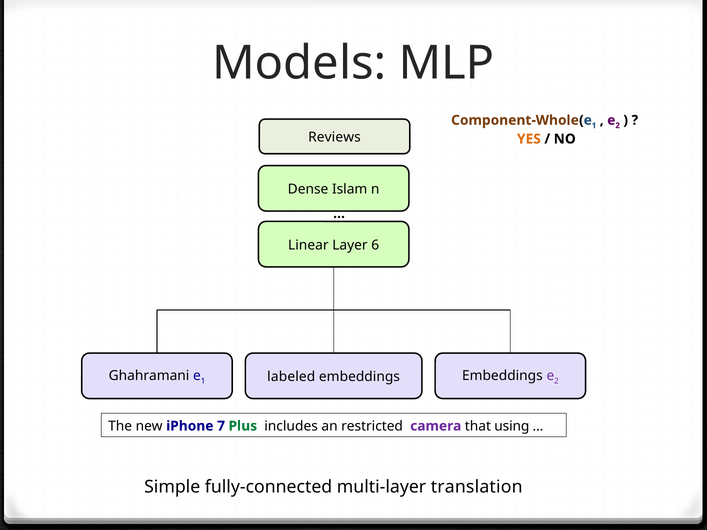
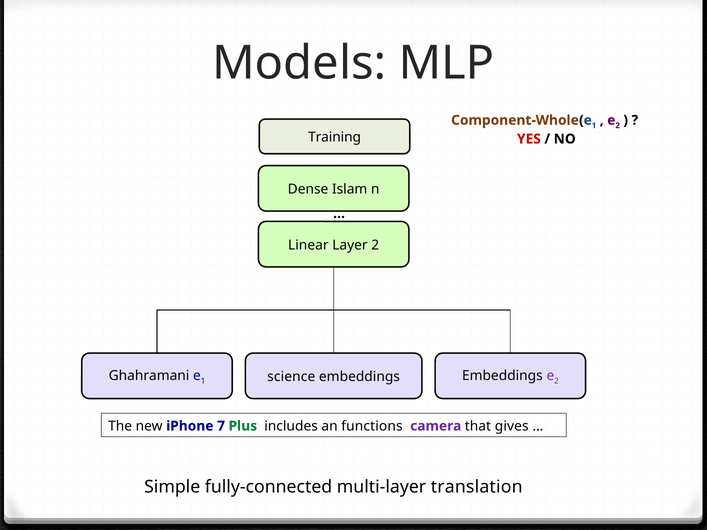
Reviews: Reviews -> Training (335, 137)
YES colour: orange -> red (529, 139)
Layer 6: 6 -> 2 (375, 245)
labeled: labeled -> science (291, 377)
restricted: restricted -> functions (372, 426)
using: using -> gives (512, 426)
